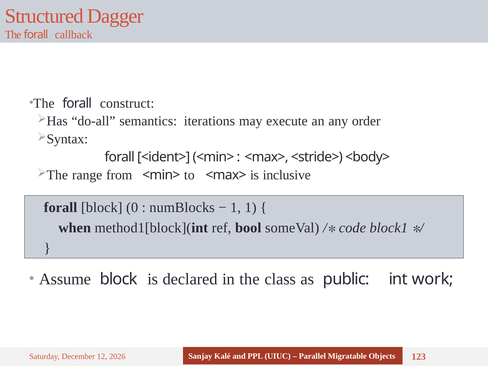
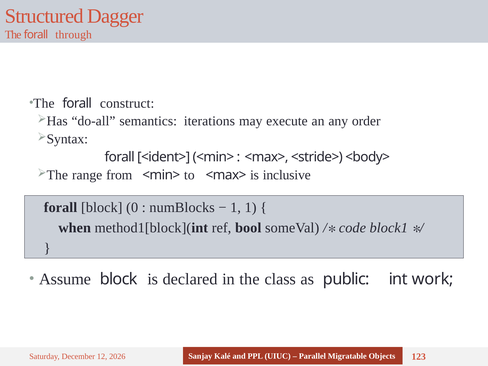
callback: callback -> through (74, 35)
